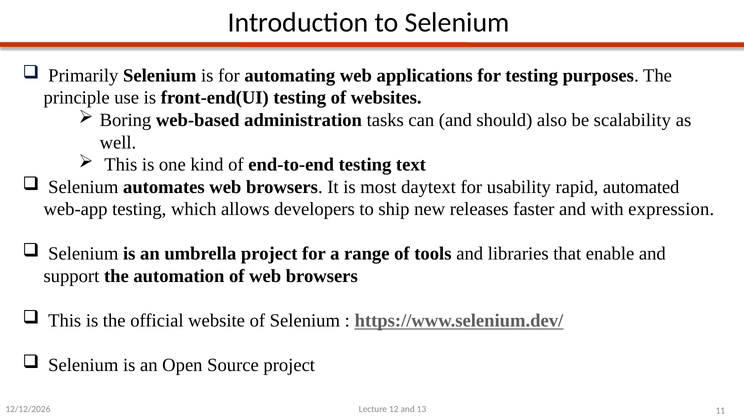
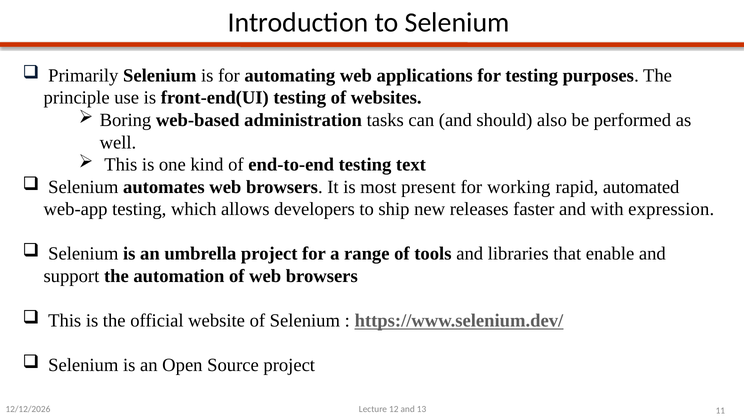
scalability: scalability -> performed (632, 120)
daytext: daytext -> present (428, 187)
usability: usability -> working (519, 187)
